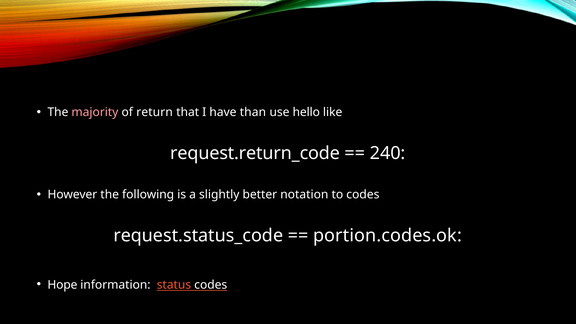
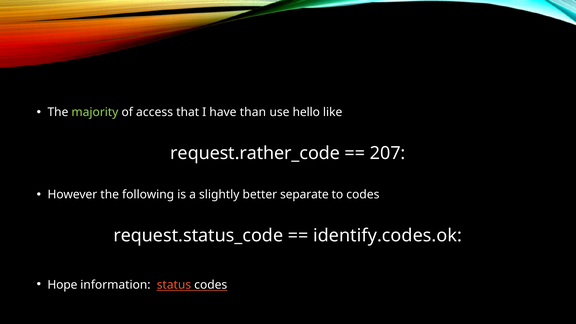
majority colour: pink -> light green (95, 112)
return: return -> access (155, 112)
request.return_code: request.return_code -> request.rather_code (255, 153)
240: 240 -> 207 (388, 153)
notation: notation -> separate (304, 195)
portion.codes.ok: portion.codes.ok -> identify.codes.ok (388, 236)
